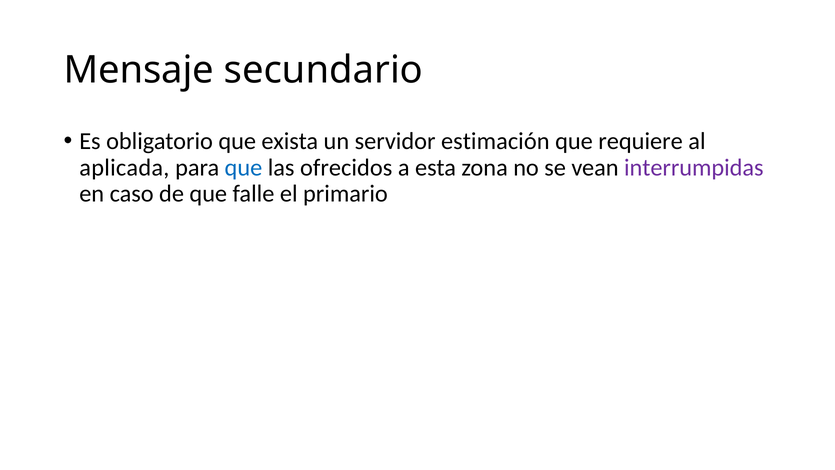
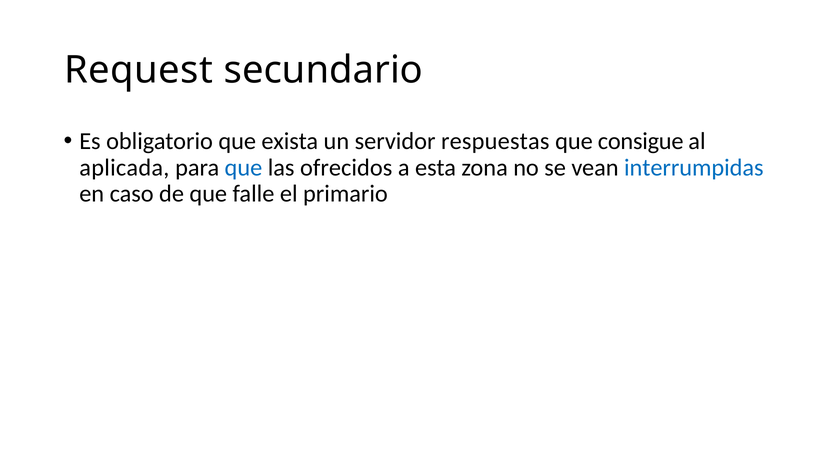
Mensaje: Mensaje -> Request (139, 70)
estimación: estimación -> respuestas (495, 141)
requiere: requiere -> consigue (641, 141)
interrumpidas colour: purple -> blue (694, 167)
